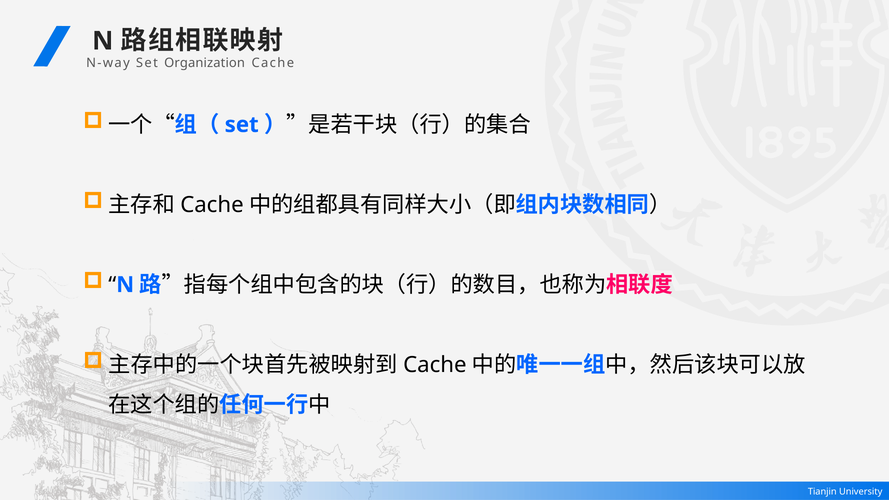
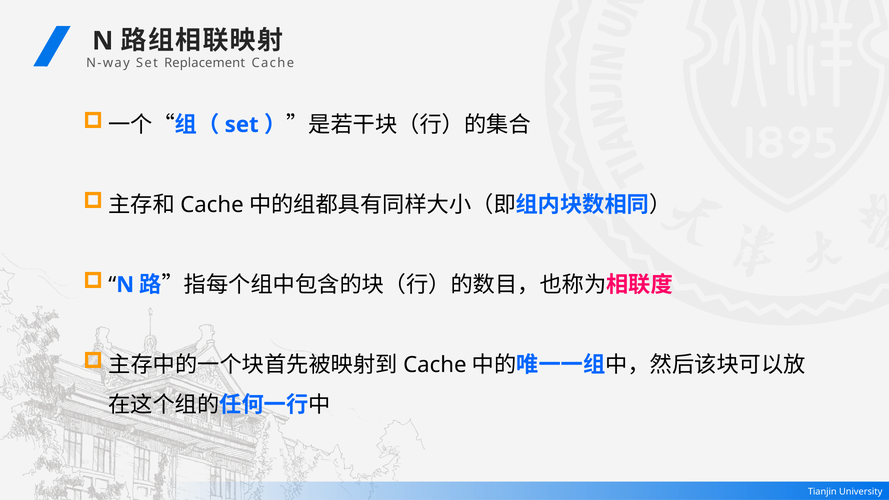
Organization: Organization -> Replacement (205, 63)
